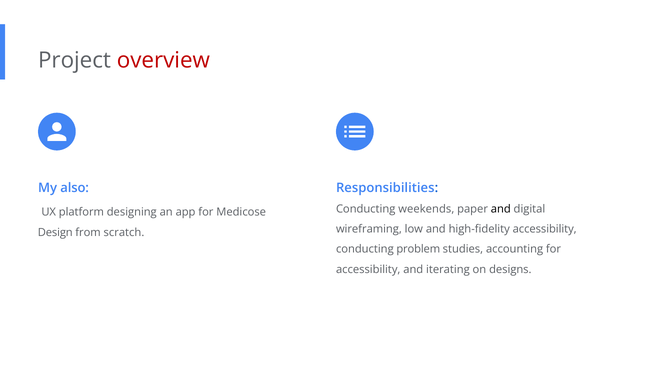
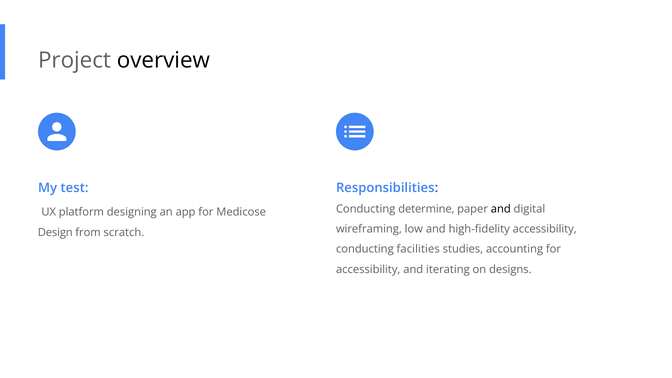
overview colour: red -> black (163, 60)
also: also -> test (75, 188)
weekends: weekends -> determine (426, 209)
problem: problem -> facilities (418, 249)
